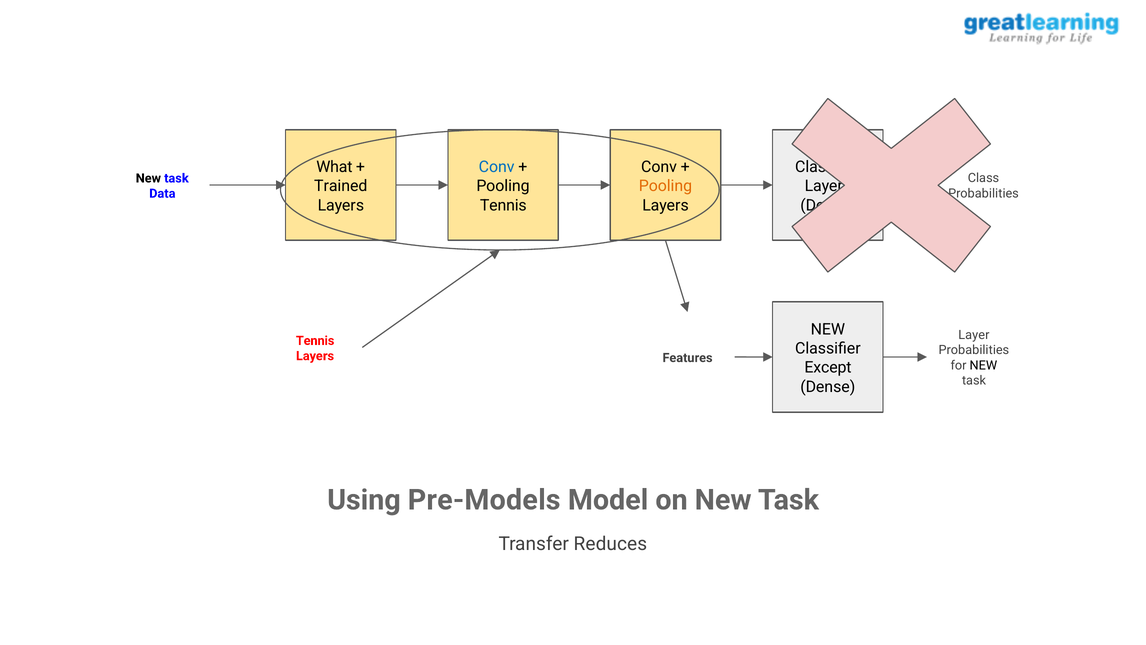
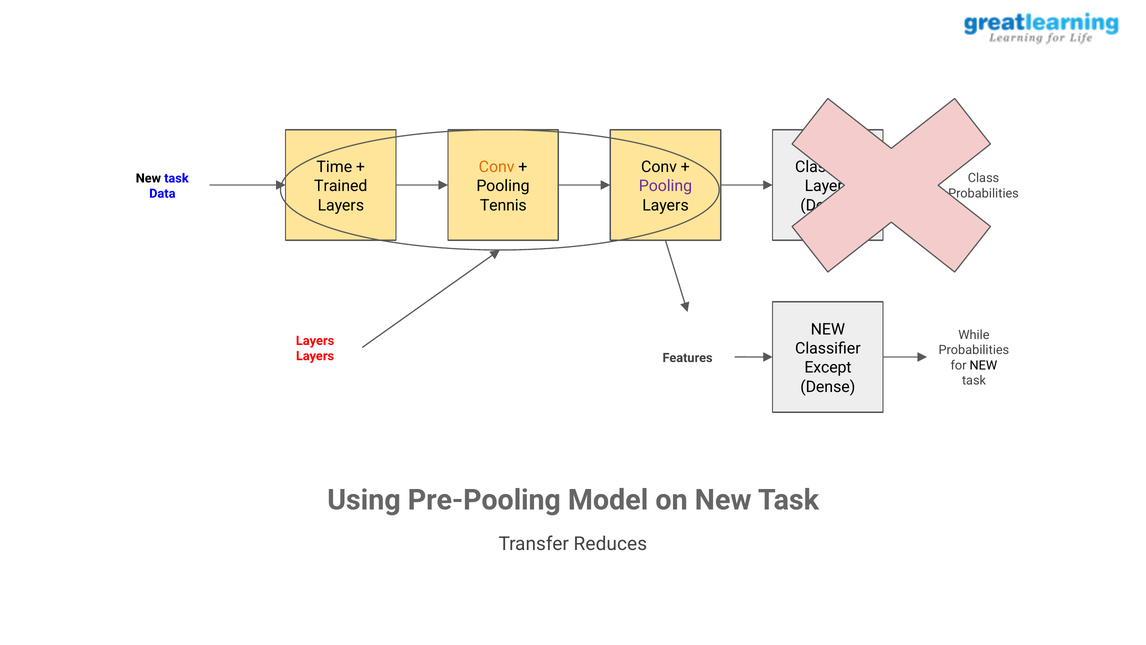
What: What -> Time (334, 167)
Conv colour: blue -> orange (497, 167)
Pooling colour: orange -> purple (665, 186)
Layer: Layer -> While (974, 335)
Tennis: Tennis -> Layers (315, 341)
Pre-Models: Pre-Models -> Pre-Pooling (484, 500)
